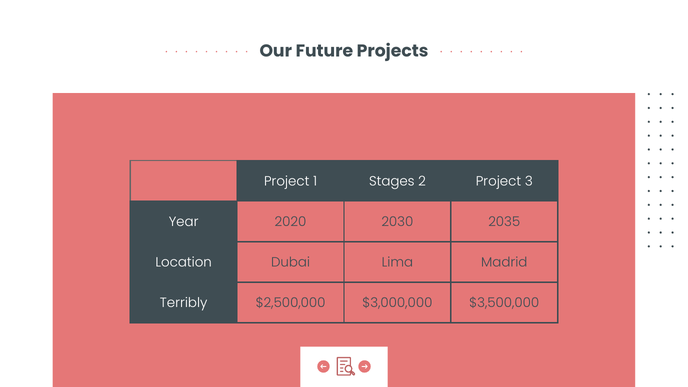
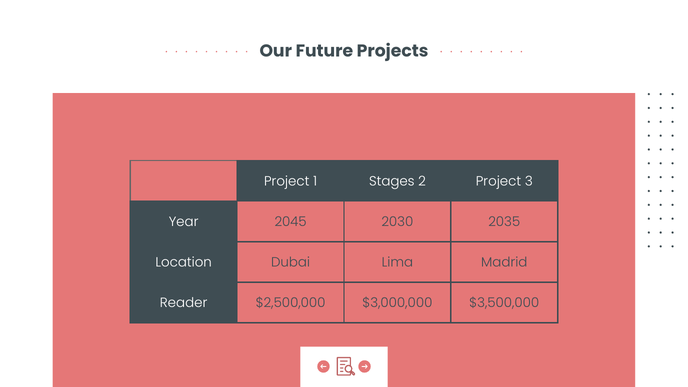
2020: 2020 -> 2045 (291, 222)
Terribly: Terribly -> Reader (184, 303)
